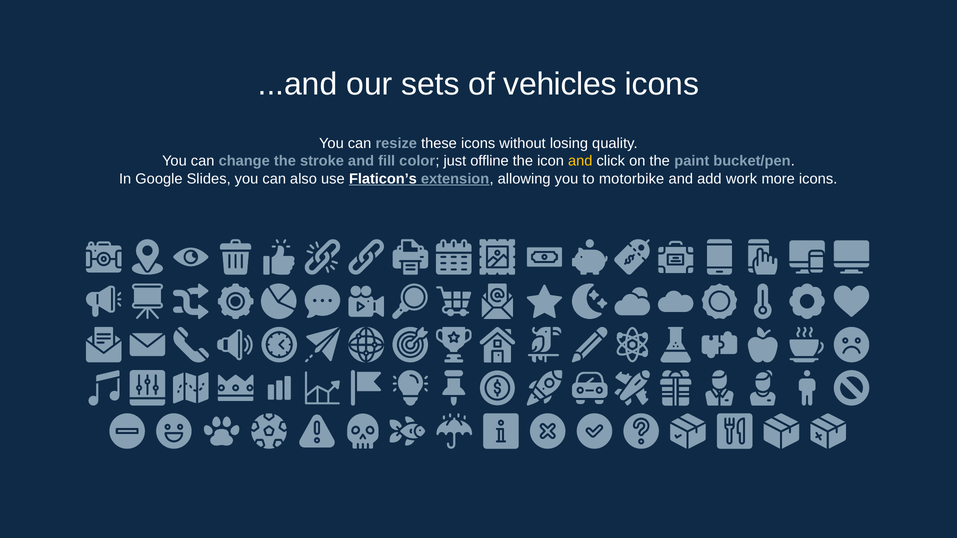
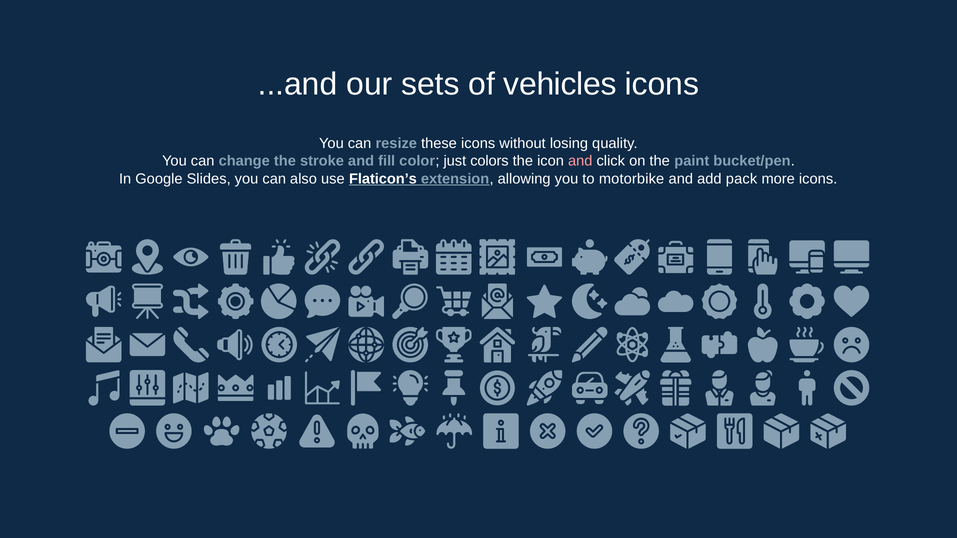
offline: offline -> colors (489, 161)
and colour: yellow -> pink (580, 161)
work: work -> pack (742, 179)
